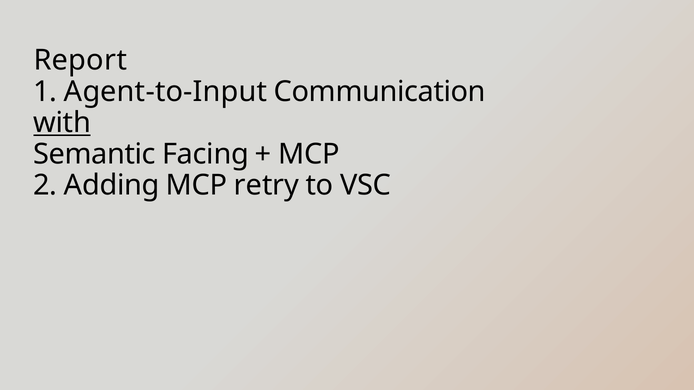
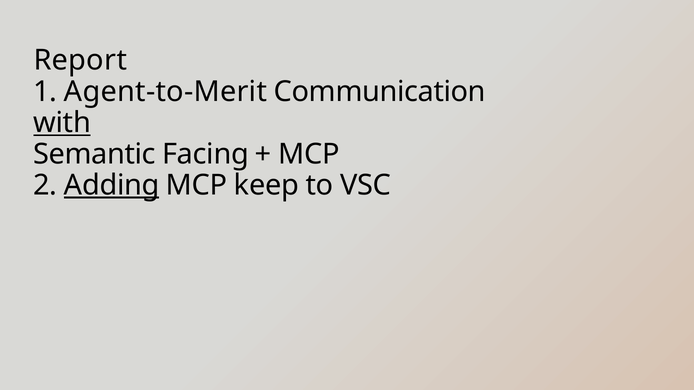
Agent-to-Input: Agent-to-Input -> Agent-to-Merit (165, 92)
Adding underline: none -> present (112, 185)
retry: retry -> keep (267, 185)
